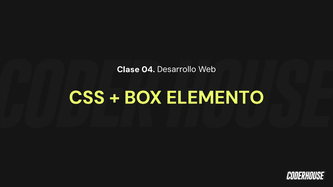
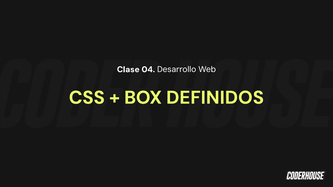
ELEMENTO: ELEMENTO -> DEFINIDOS (215, 98)
